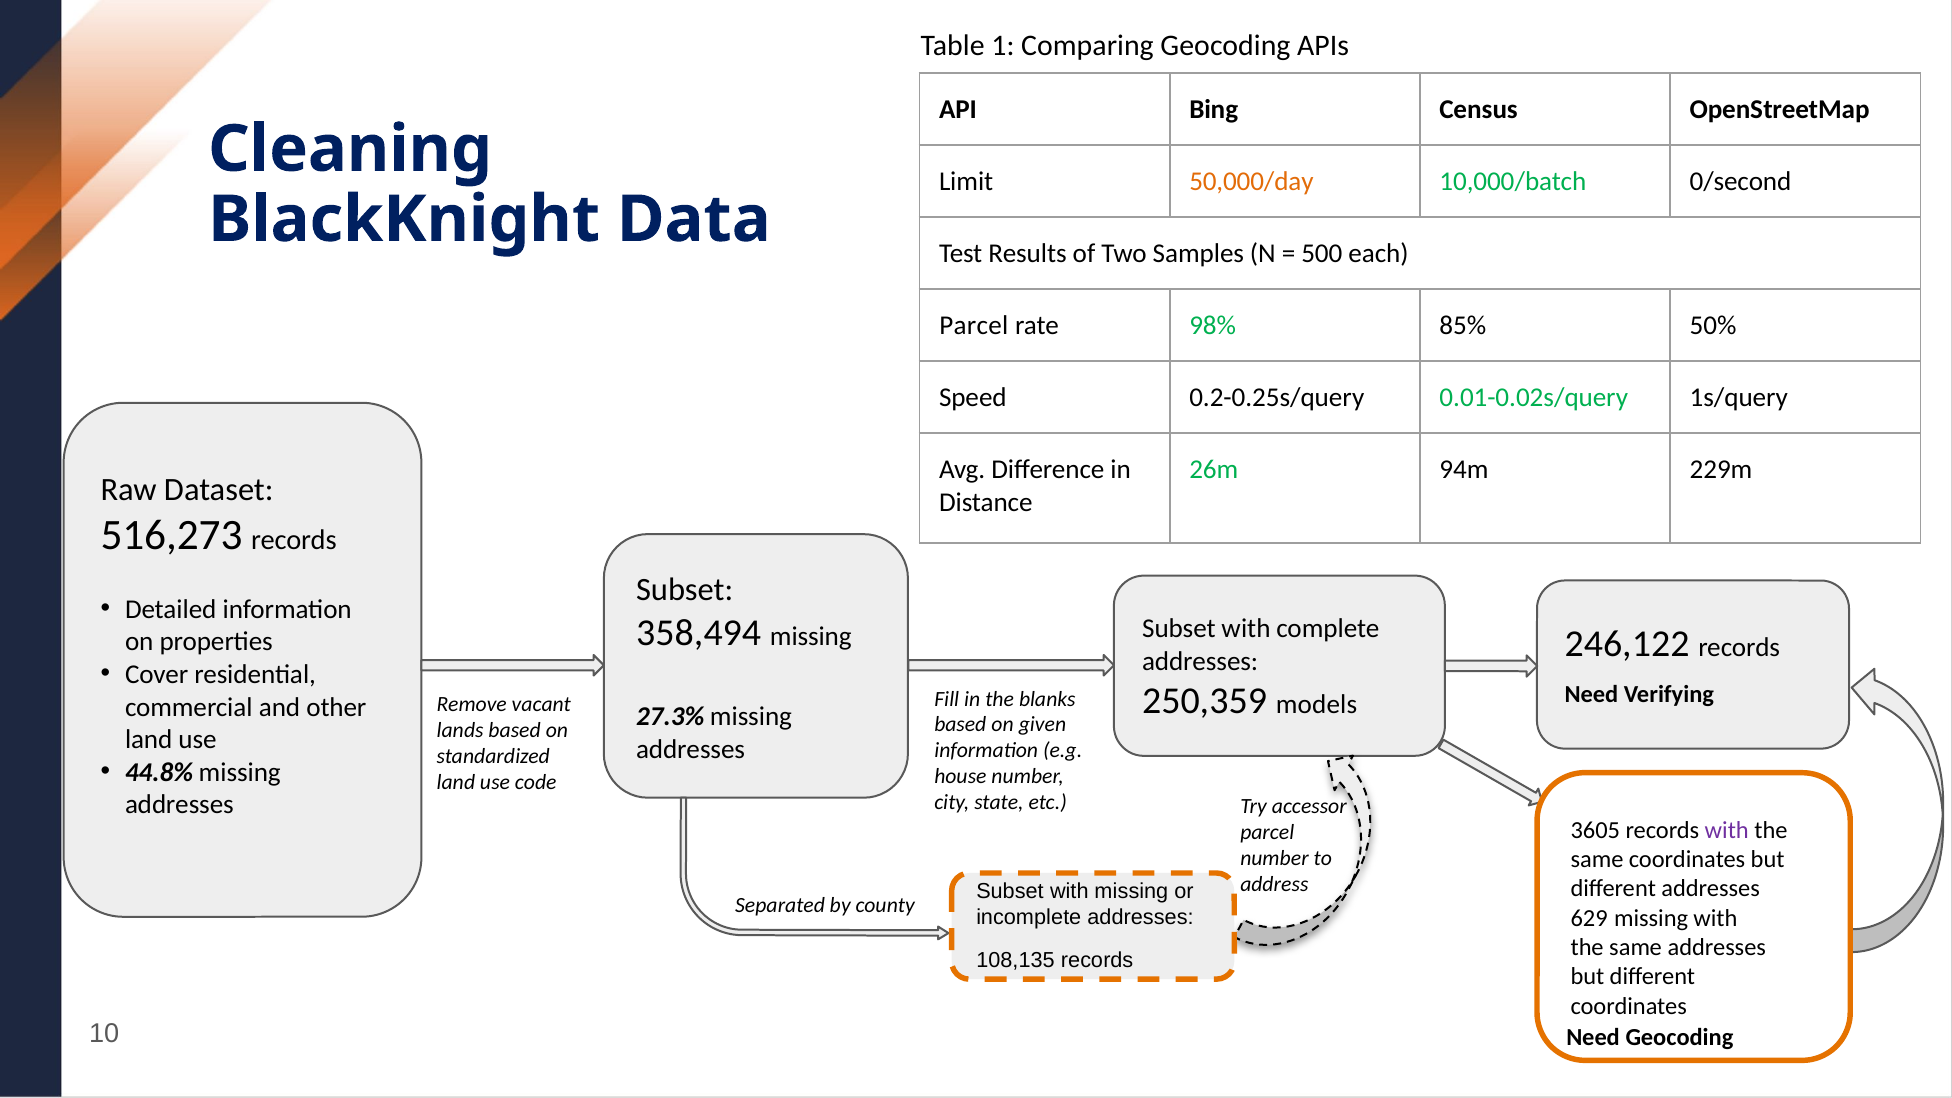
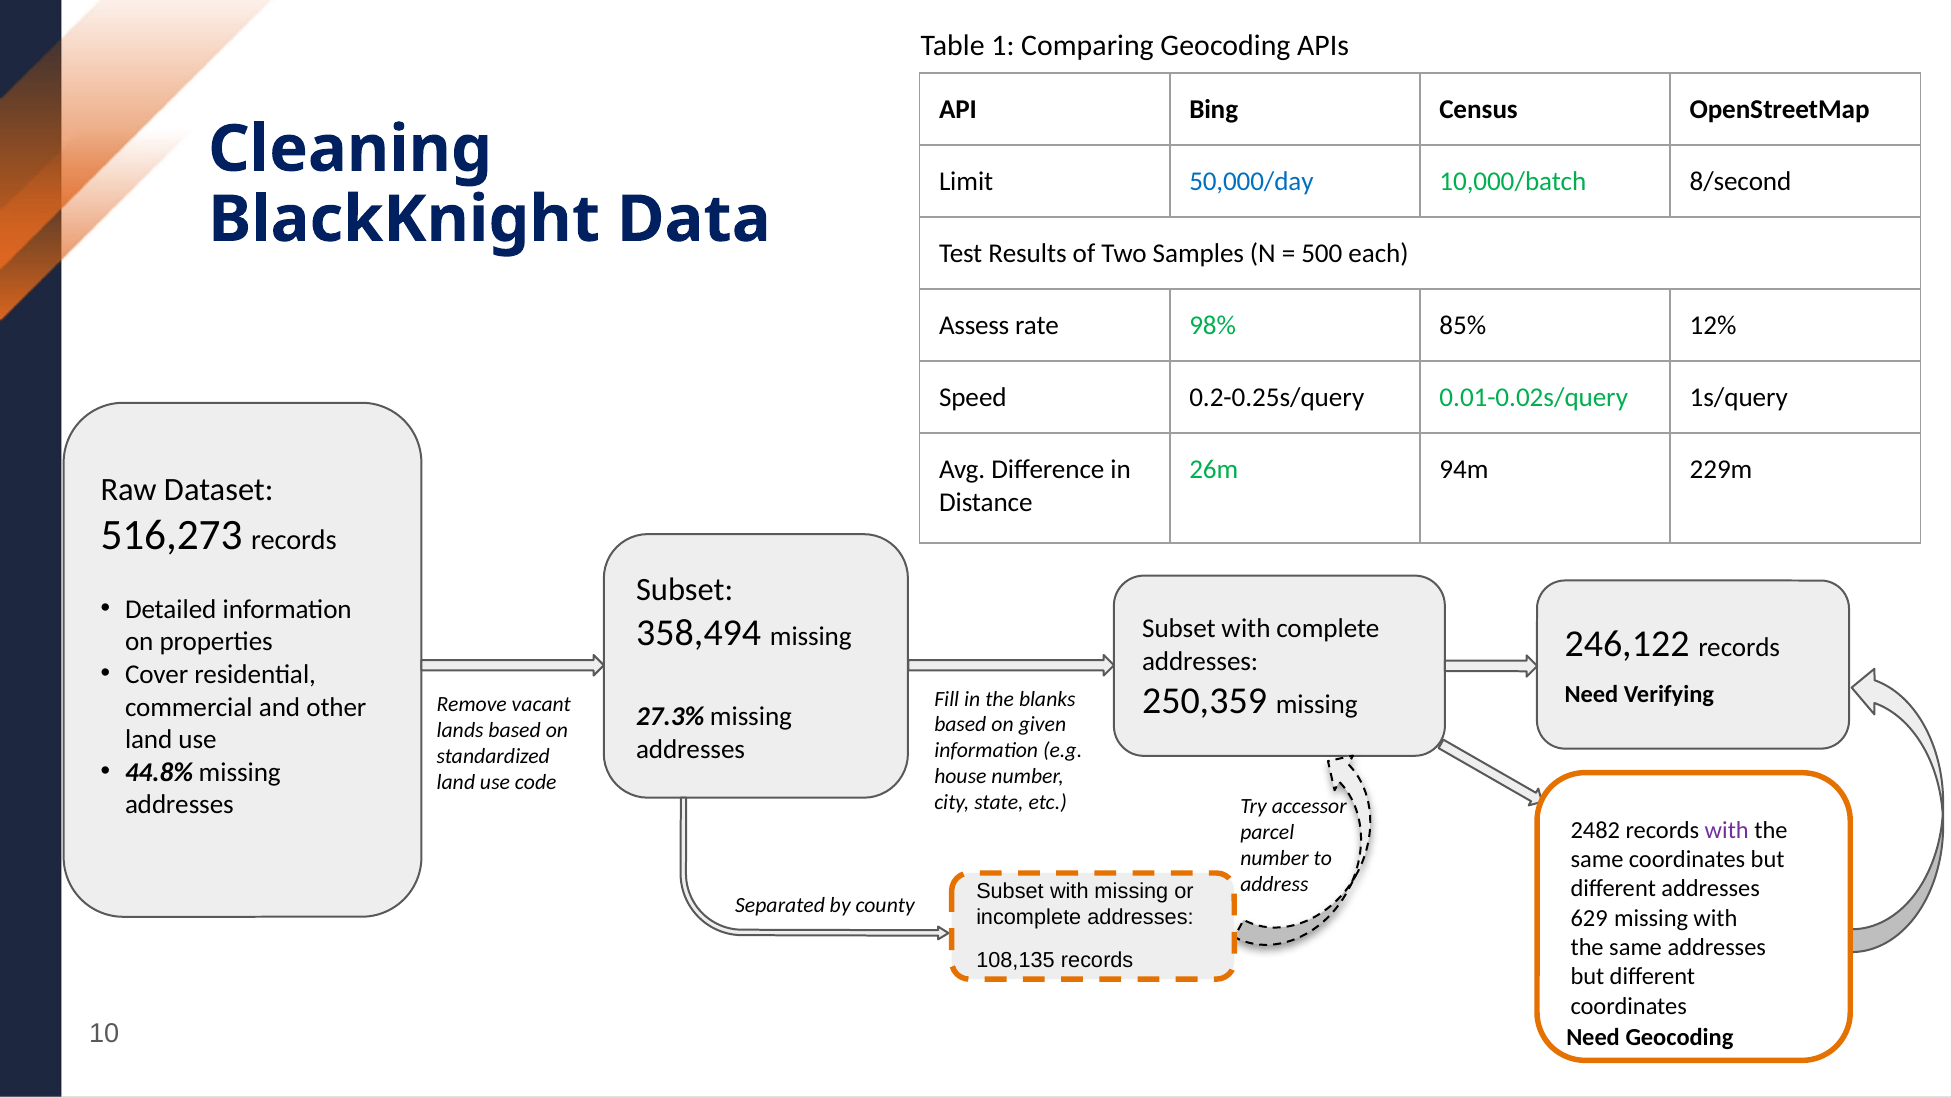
50,000/day colour: orange -> blue (1251, 181)
0/second: 0/second -> 8/second (1741, 181)
Parcel: Parcel -> Assess (974, 325)
50%: 50% -> 12% (1713, 325)
250,359 models: models -> missing (1317, 705)
3605: 3605 -> 2482 (1595, 830)
